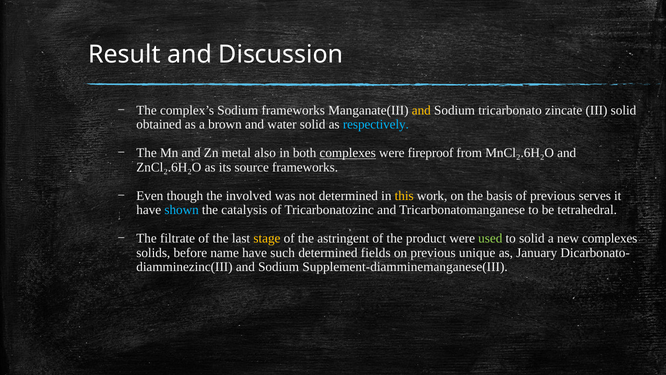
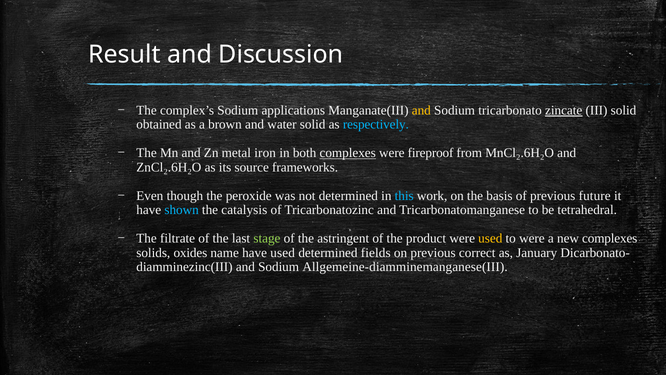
Sodium frameworks: frameworks -> applications (293, 110)
zincate underline: none -> present (564, 110)
also: also -> iron (265, 153)
involved: involved -> peroxide (249, 196)
this colour: yellow -> light blue (404, 196)
serves: serves -> future (595, 196)
stage colour: yellow -> light green (267, 238)
used colour: light green -> yellow (490, 238)
to solid: solid -> were (532, 238)
before: before -> oxides (190, 253)
have such: such -> used (283, 253)
unique: unique -> correct (477, 253)
Supplement-diamminemanganese(III: Supplement-diamminemanganese(III -> Allgemeine-diamminemanganese(III (405, 267)
